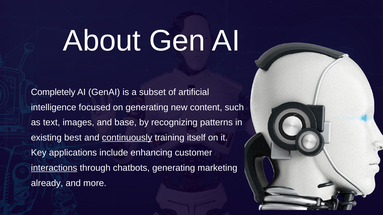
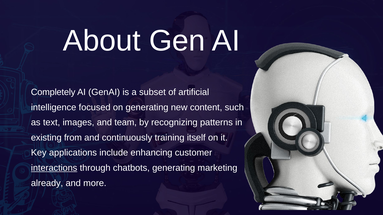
base: base -> team (126, 123)
best: best -> from (73, 138)
continuously underline: present -> none (127, 138)
